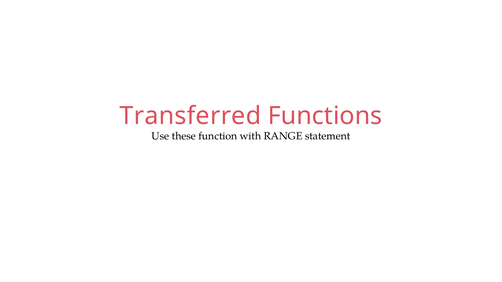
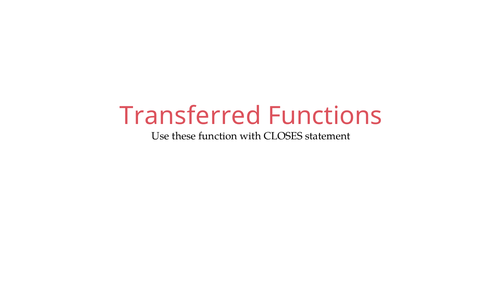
RANGE: RANGE -> CLOSES (283, 136)
